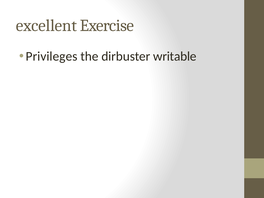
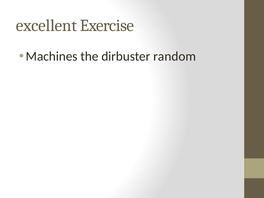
Privileges: Privileges -> Machines (52, 56)
writable: writable -> random (175, 56)
